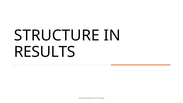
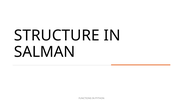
RESULTS: RESULTS -> SALMAN (45, 52)
